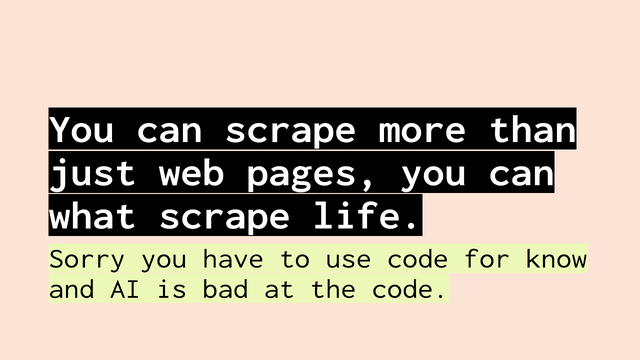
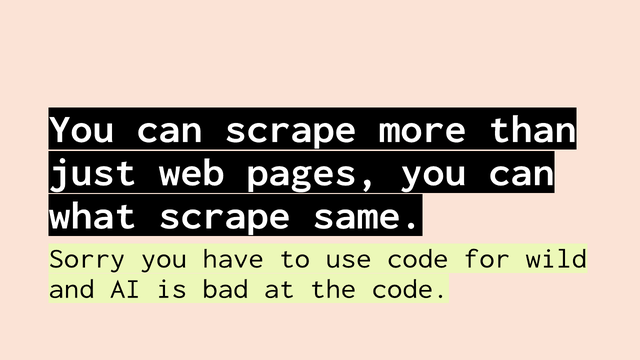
life: life -> same (368, 215)
know: know -> wild (556, 258)
